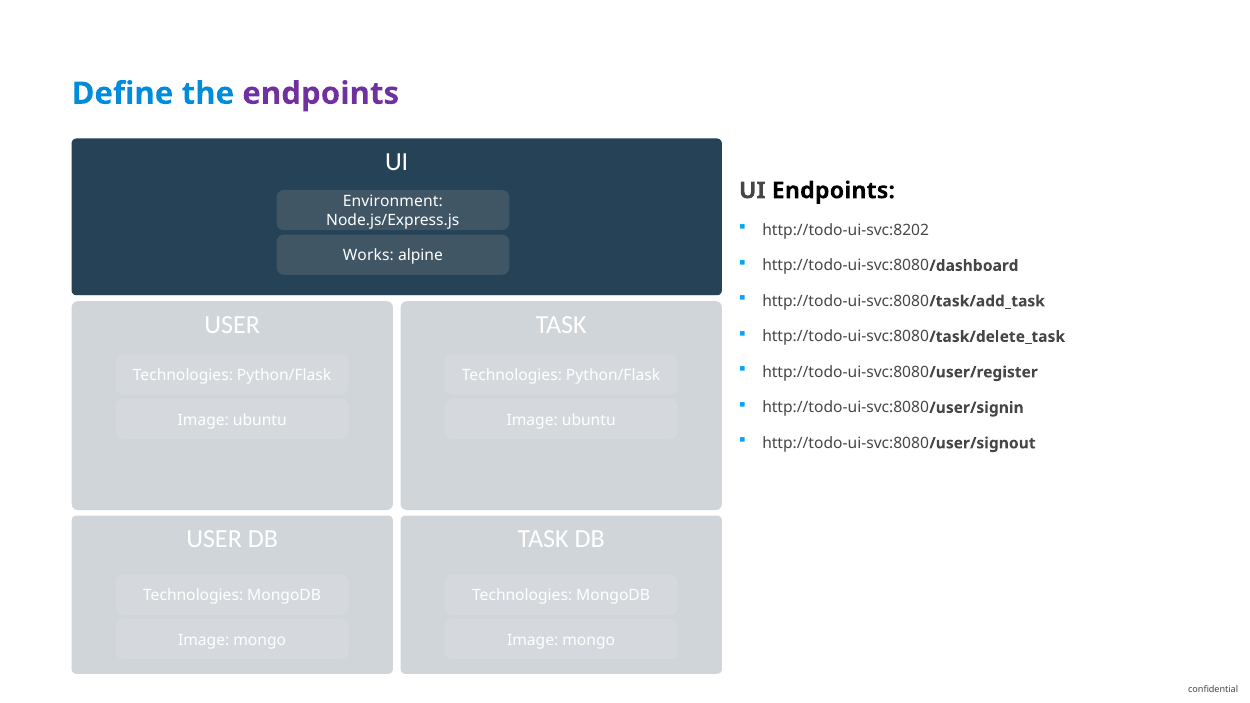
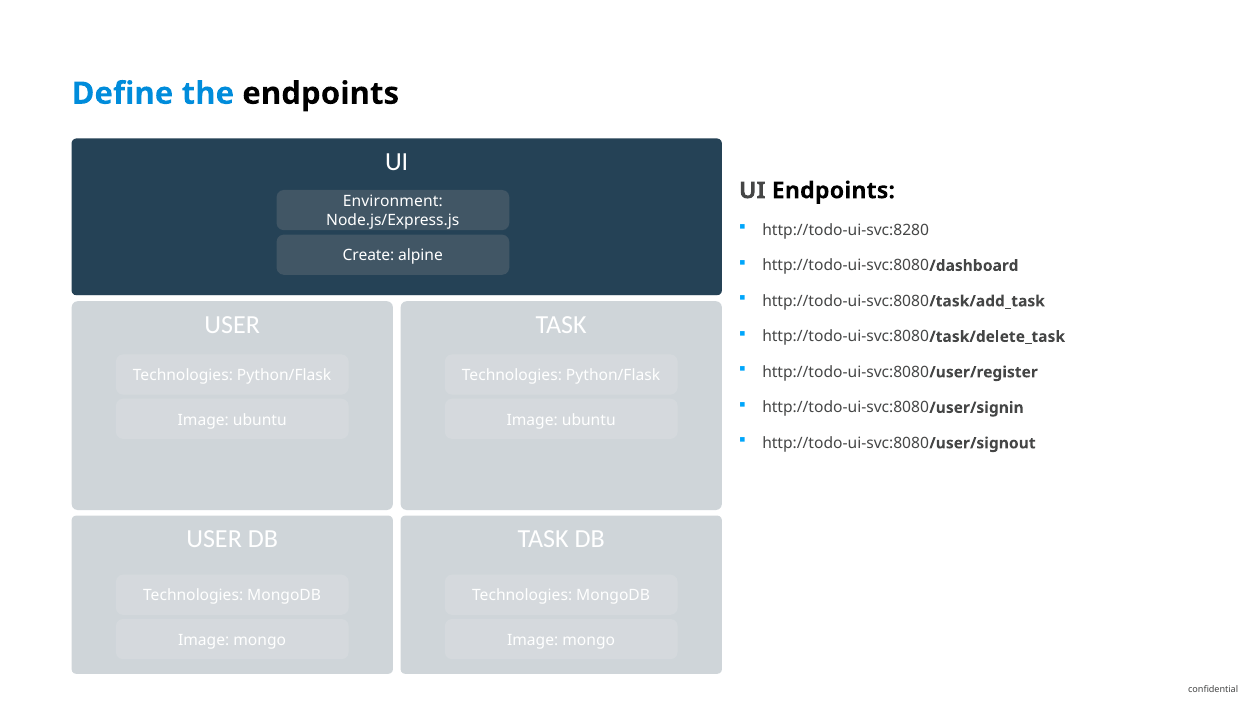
endpoints colour: purple -> black (321, 94)
http://todo-ui-svc:8202: http://todo-ui-svc:8202 -> http://todo-ui-svc:8280 (846, 230)
Works: Works -> Create (368, 256)
